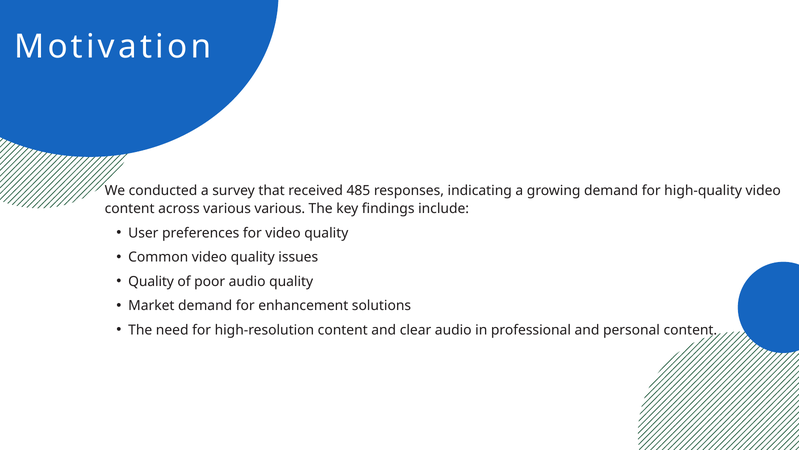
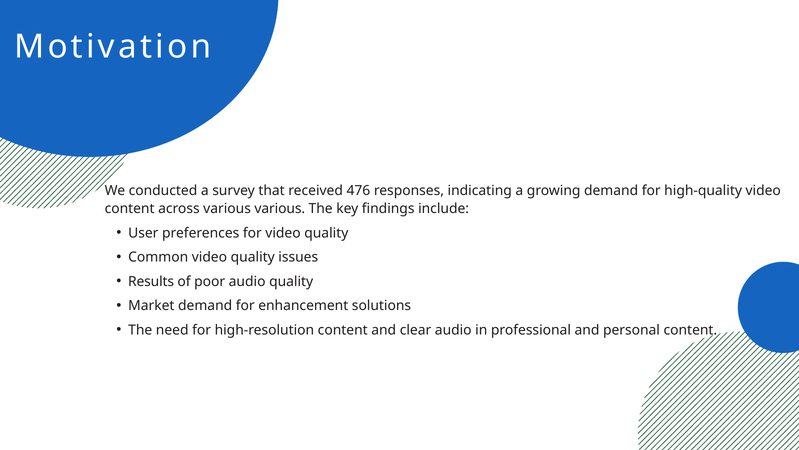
485: 485 -> 476 (358, 190)
Quality: Quality -> Results (151, 281)
